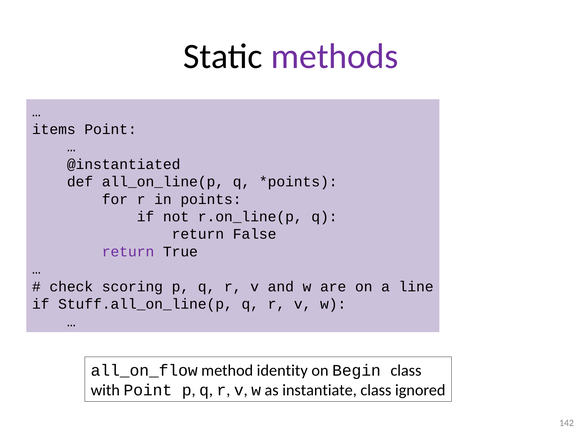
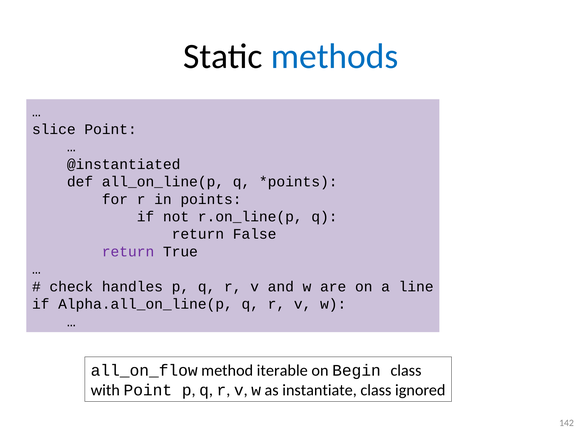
methods colour: purple -> blue (335, 56)
items: items -> slice (54, 129)
scoring: scoring -> handles (132, 286)
Stuff.all_on_line(p: Stuff.all_on_line(p -> Alpha.all_on_line(p (146, 304)
identity: identity -> iterable (282, 370)
